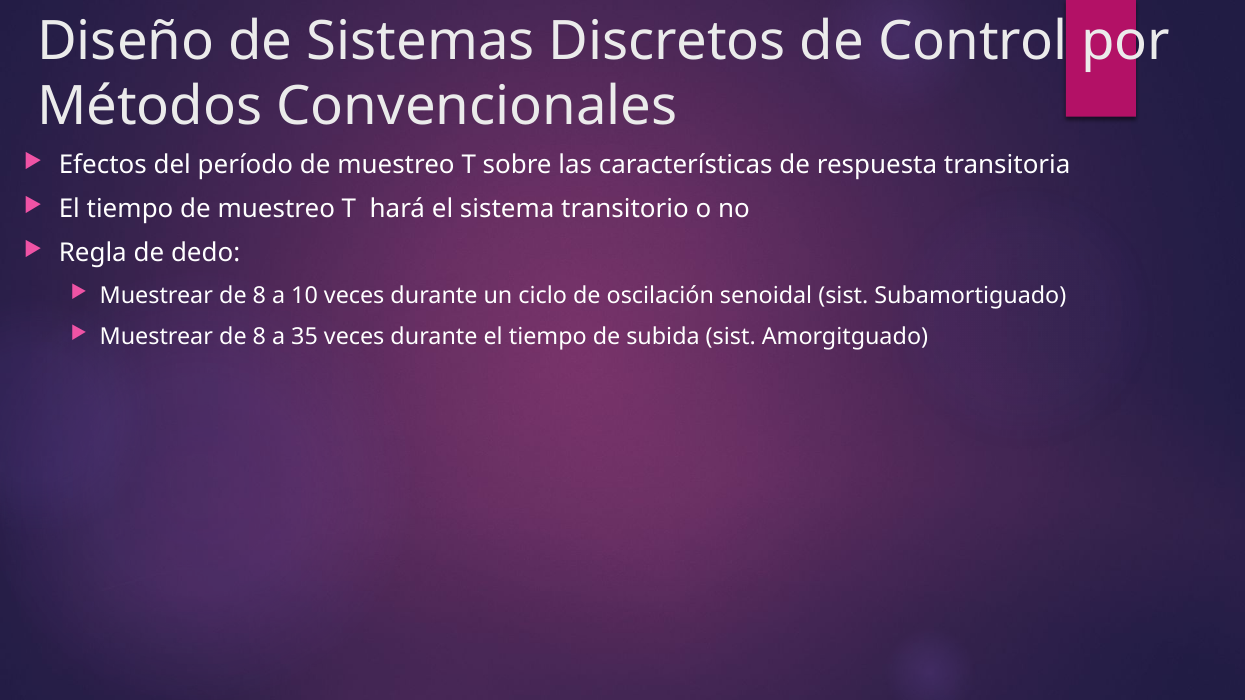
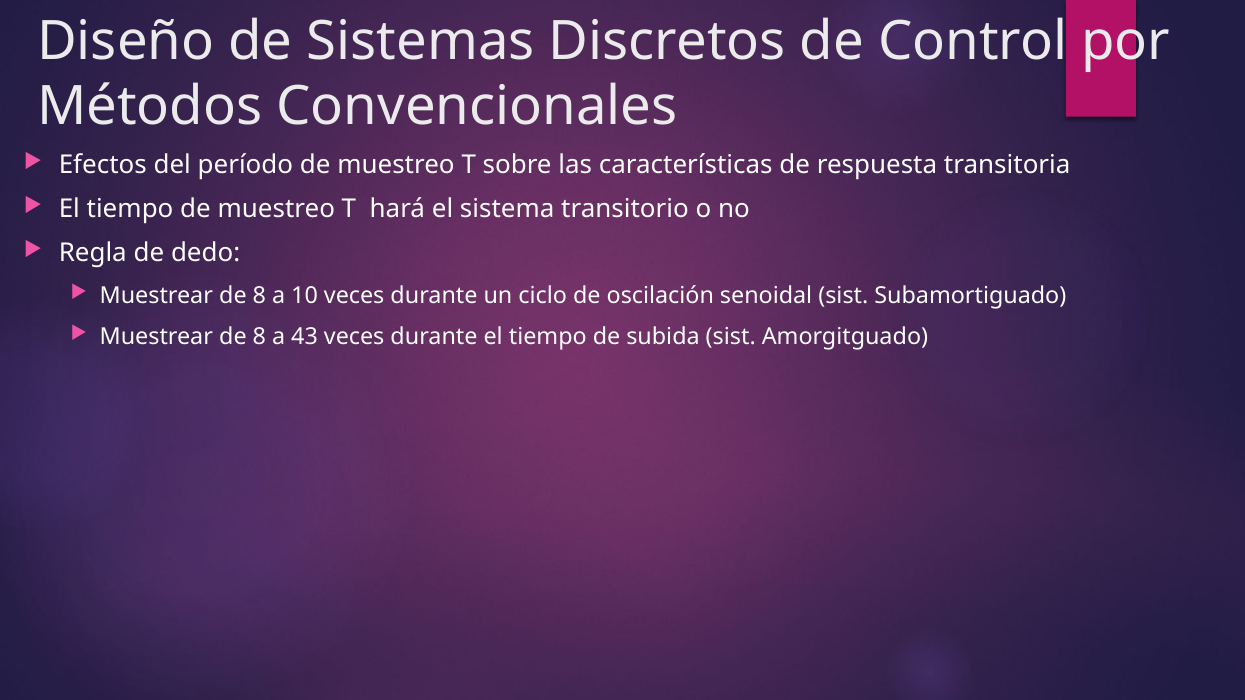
35: 35 -> 43 (305, 337)
